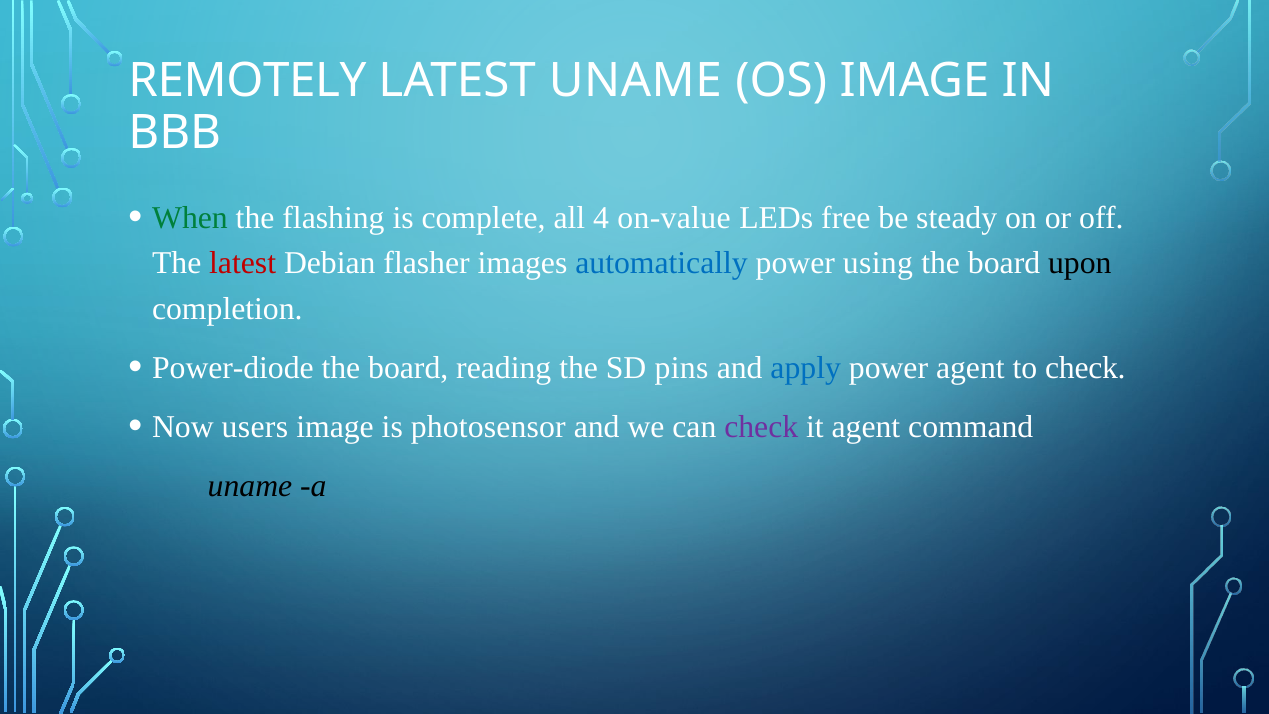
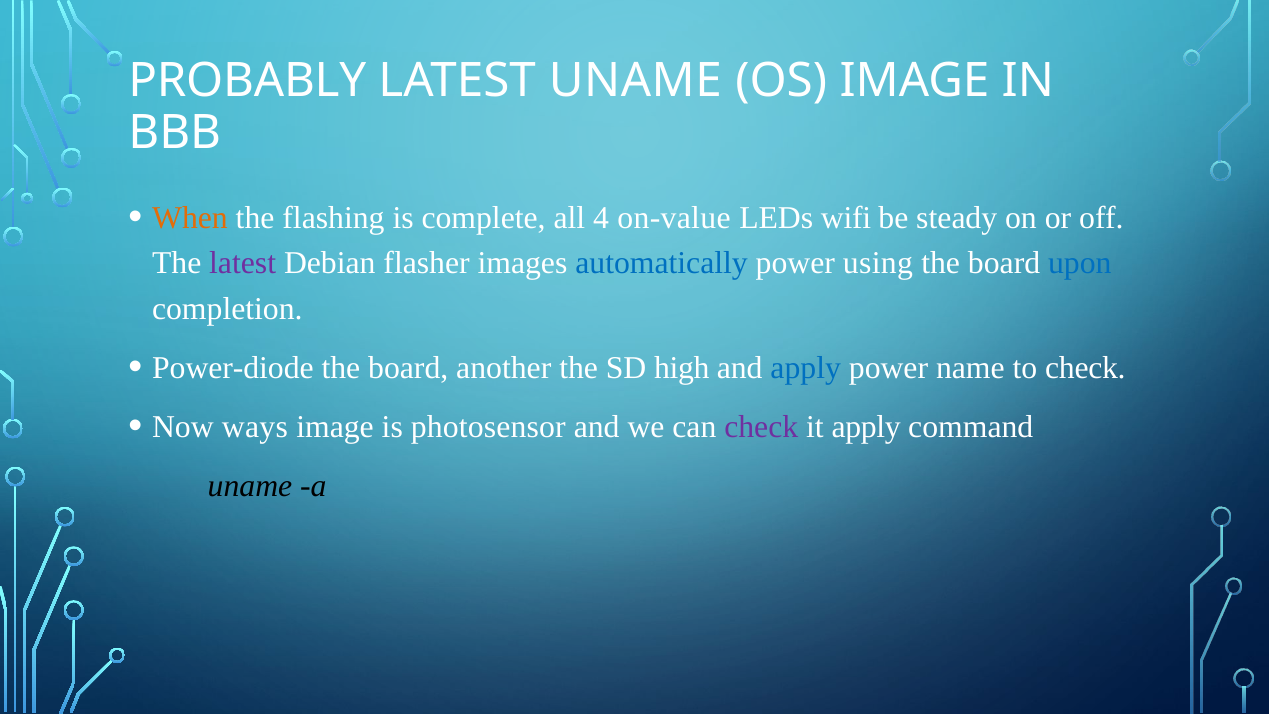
REMOTELY: REMOTELY -> PROBABLY (247, 81)
When colour: green -> orange (190, 218)
free: free -> wifi (846, 218)
latest colour: red -> purple (243, 263)
upon colour: black -> blue (1080, 263)
reading: reading -> another (504, 368)
pins: pins -> high (682, 368)
power agent: agent -> name (970, 368)
users: users -> ways (255, 427)
it agent: agent -> apply (866, 427)
